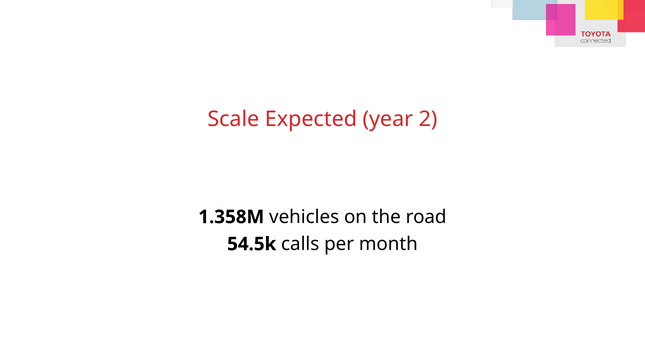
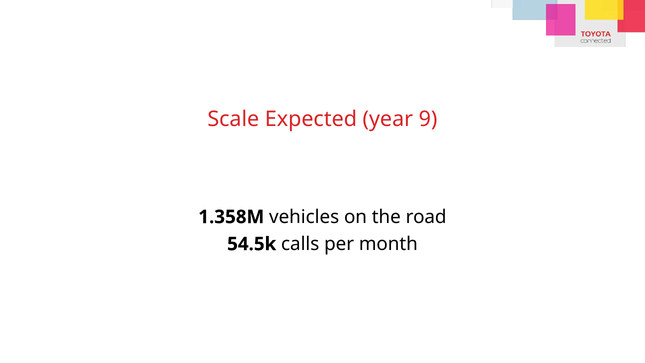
2: 2 -> 9 (428, 119)
